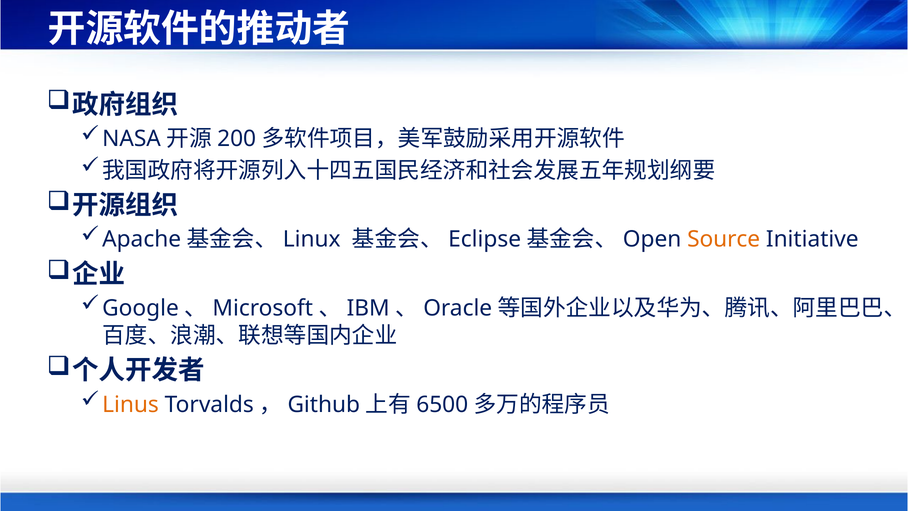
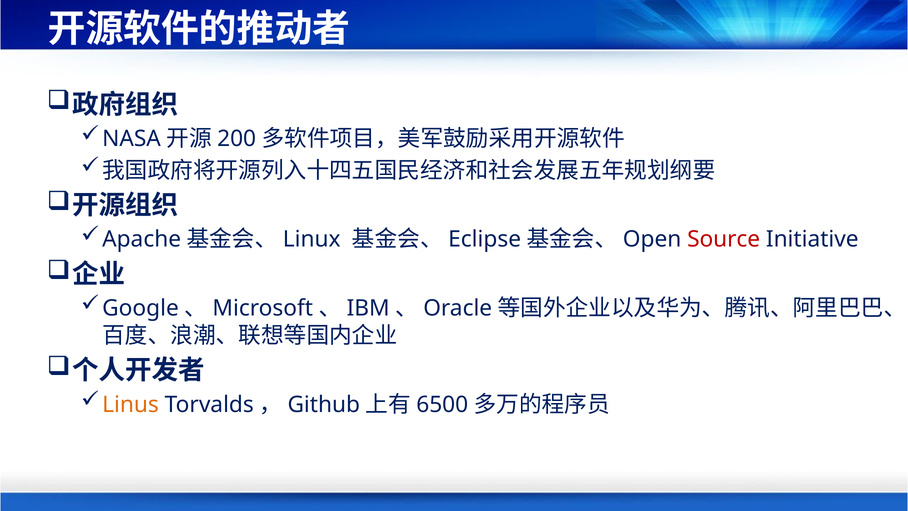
Source colour: orange -> red (724, 239)
